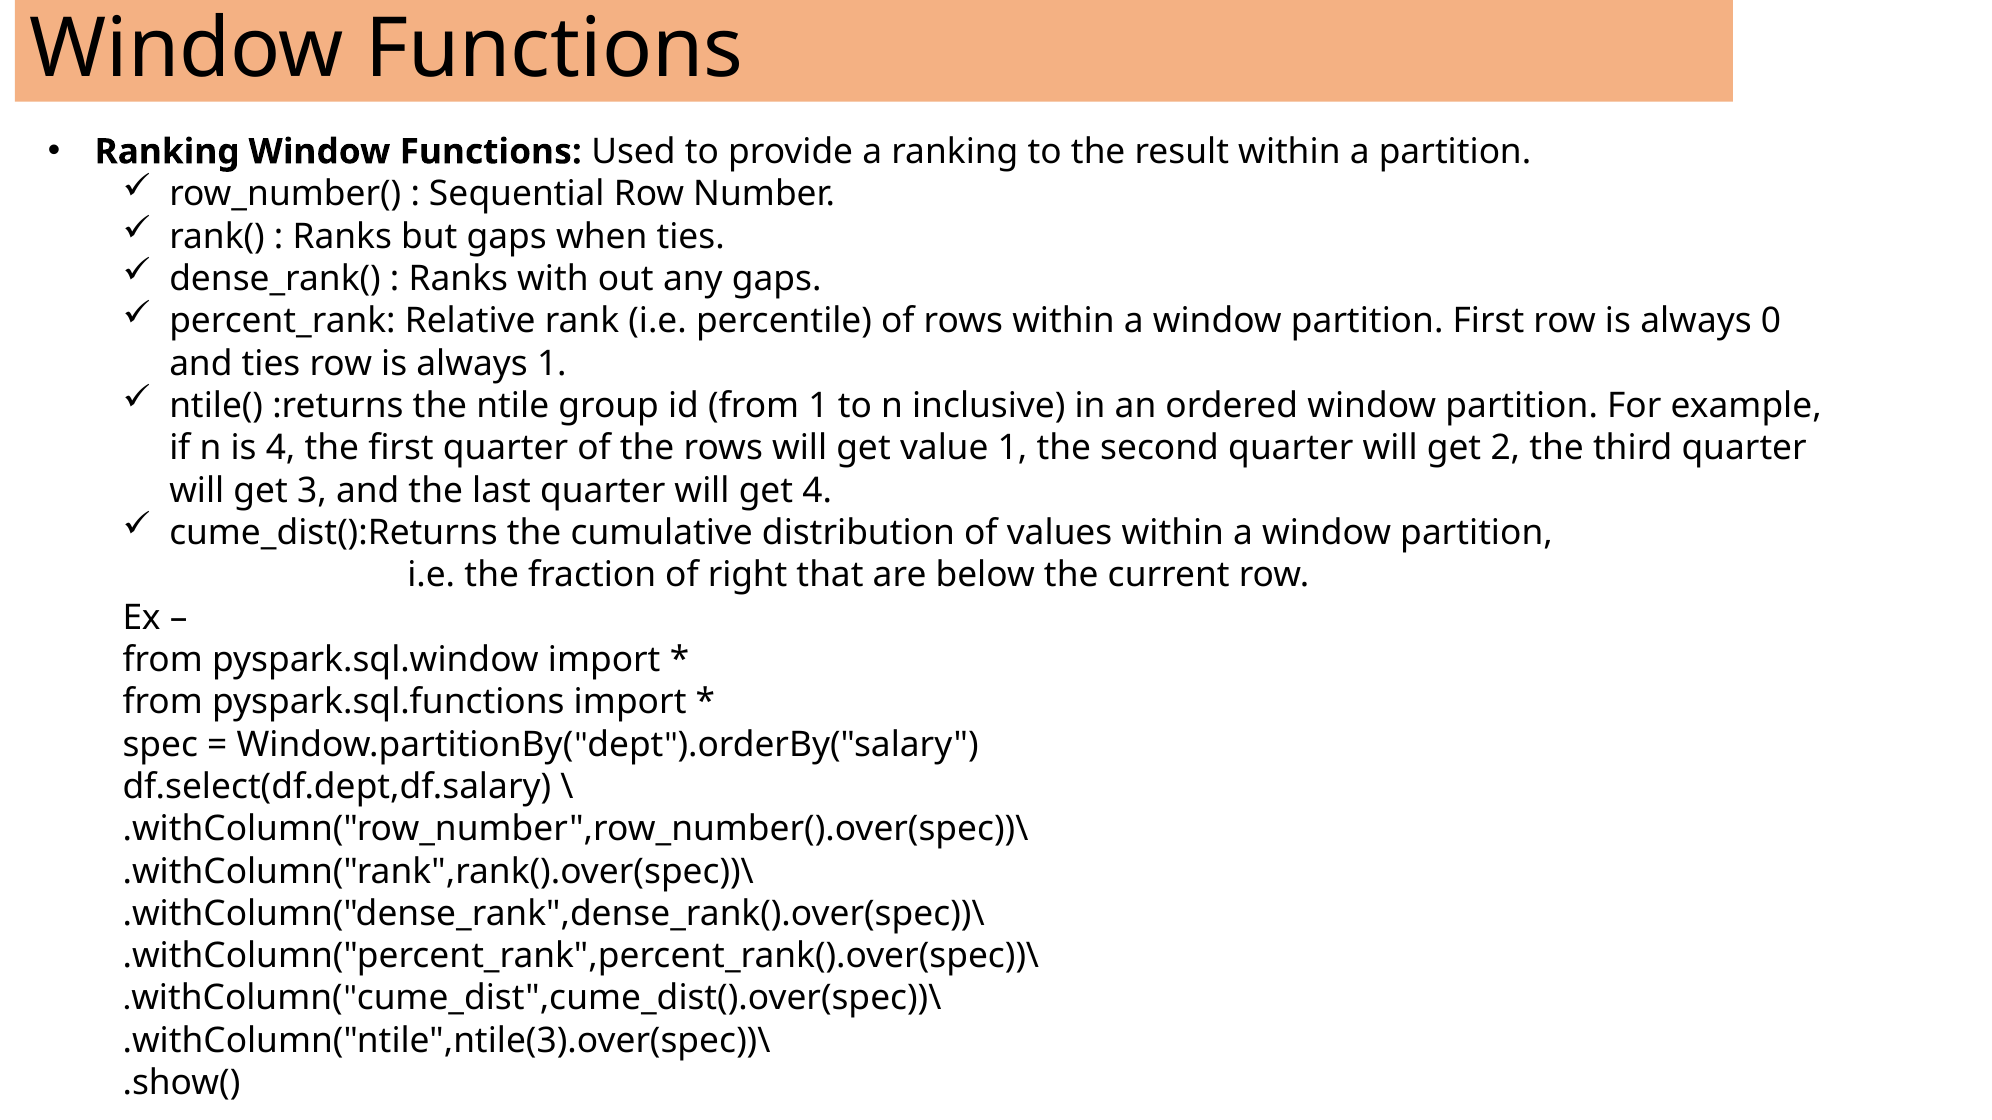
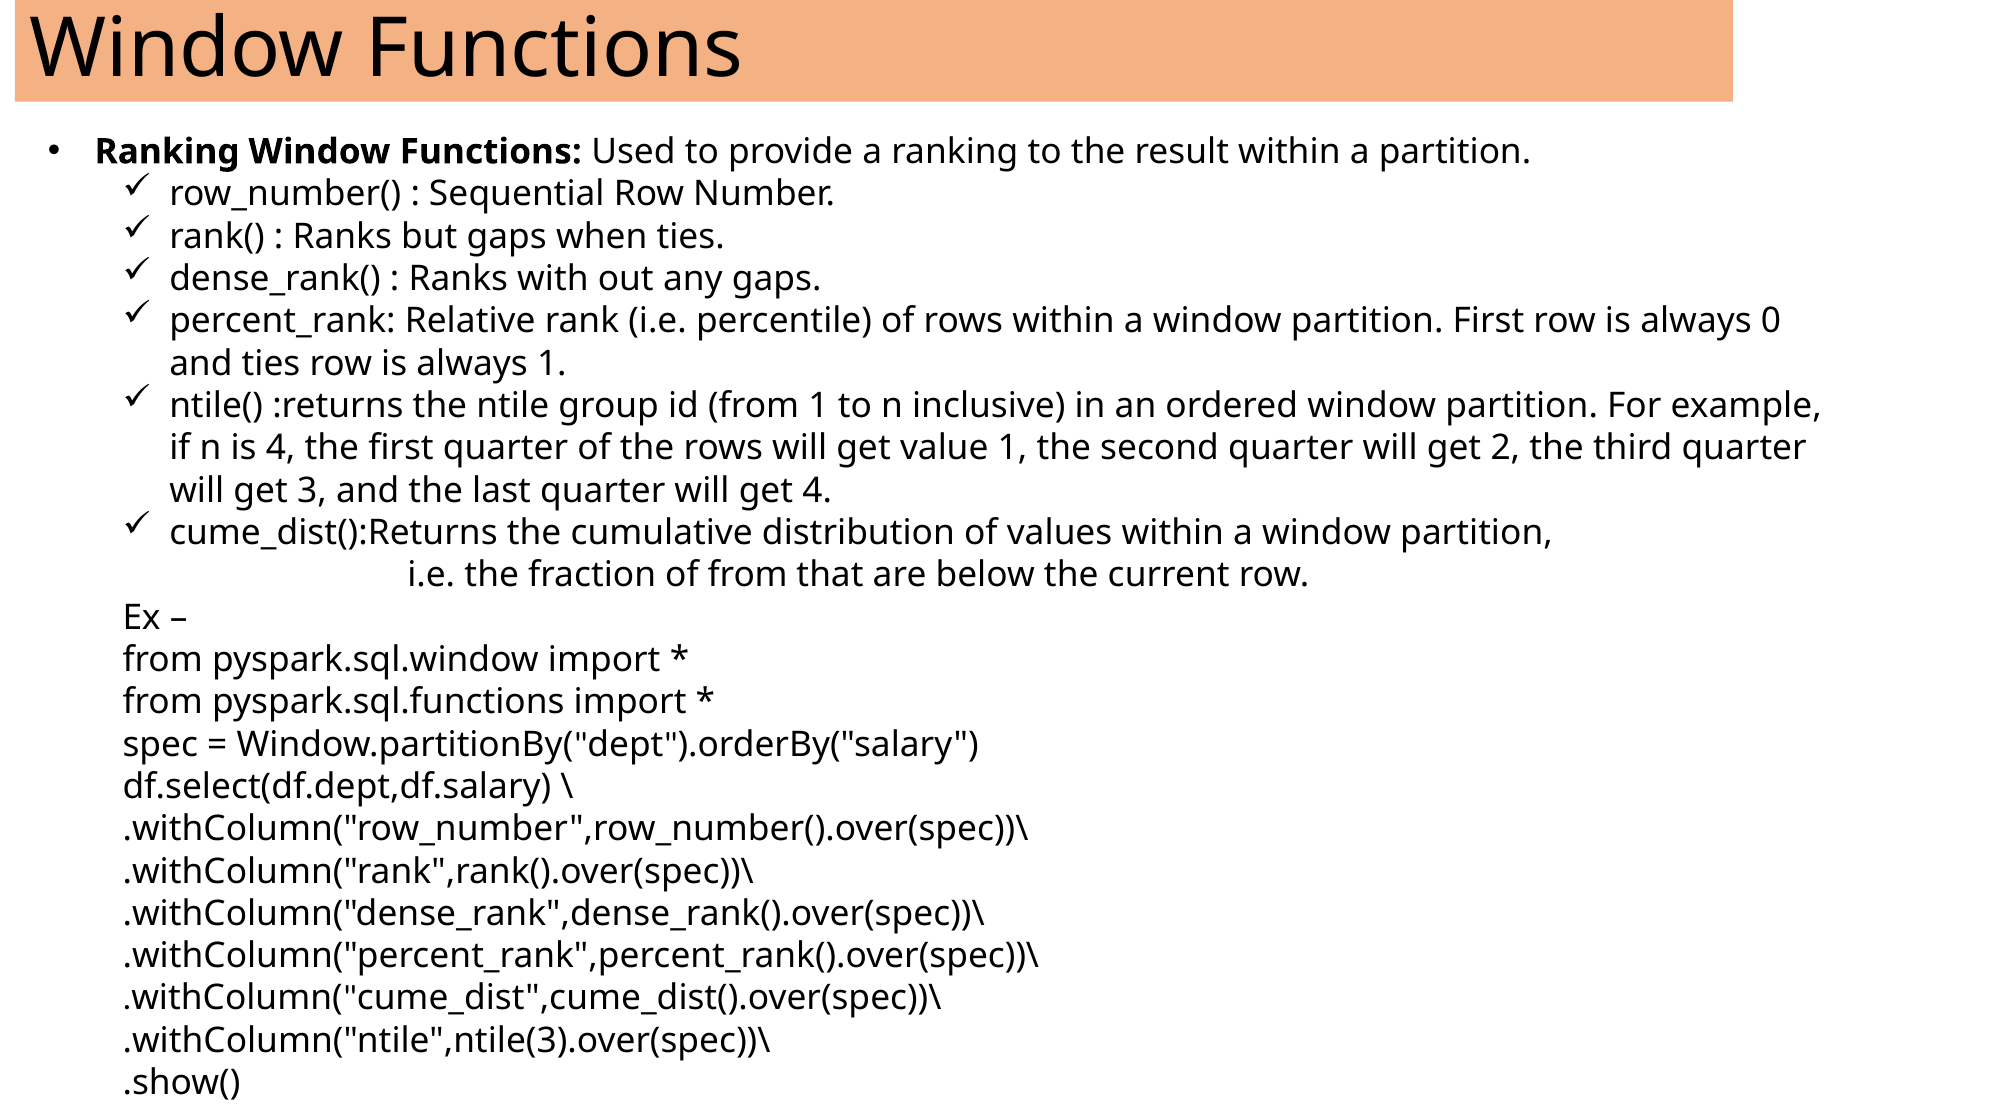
of right: right -> from (748, 575)
